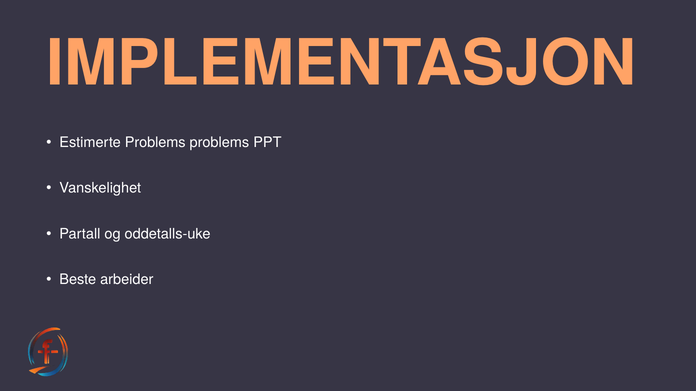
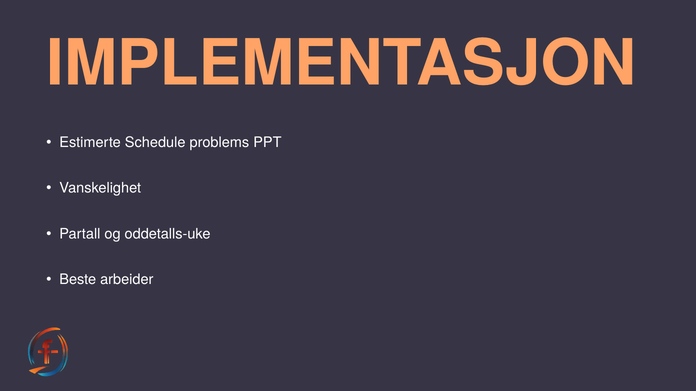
Estimerte Problems: Problems -> Schedule (155, 143)
